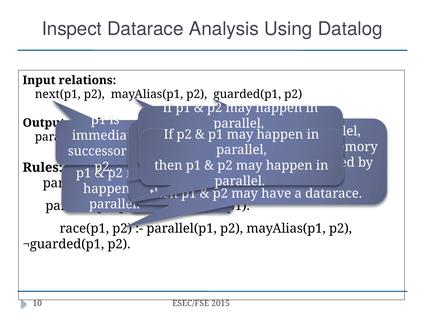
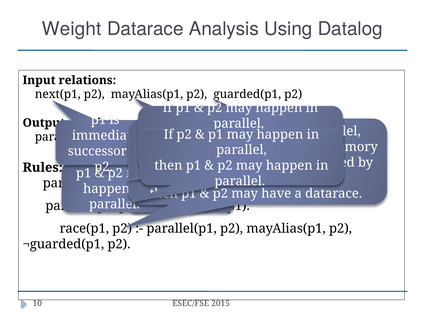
Inspect: Inspect -> Weight (72, 29)
